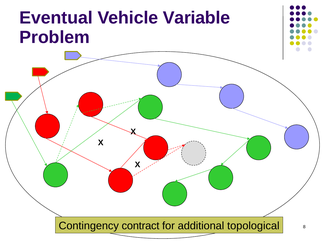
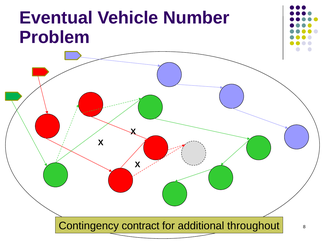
Variable: Variable -> Number (196, 18)
topological: topological -> throughout (253, 226)
